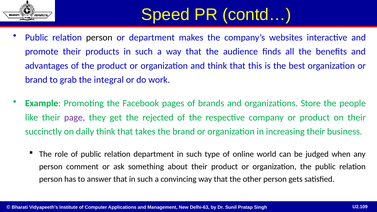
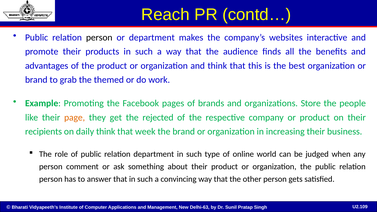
Speed: Speed -> Reach (165, 15)
integral: integral -> themed (109, 80)
page colour: purple -> orange (75, 118)
succinctly: succinctly -> recipients (44, 132)
takes: takes -> week (145, 132)
